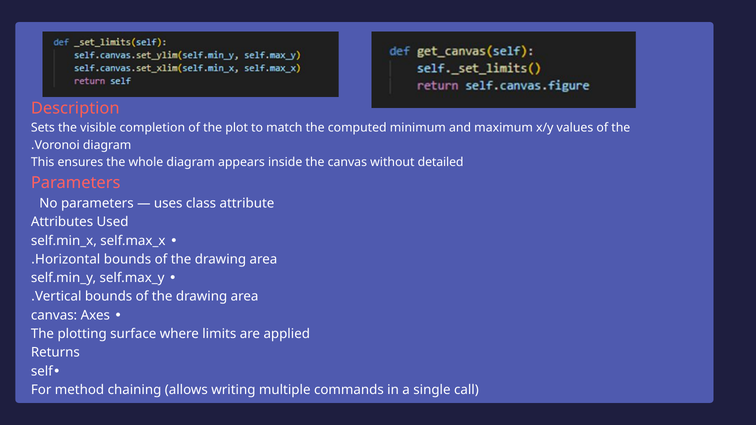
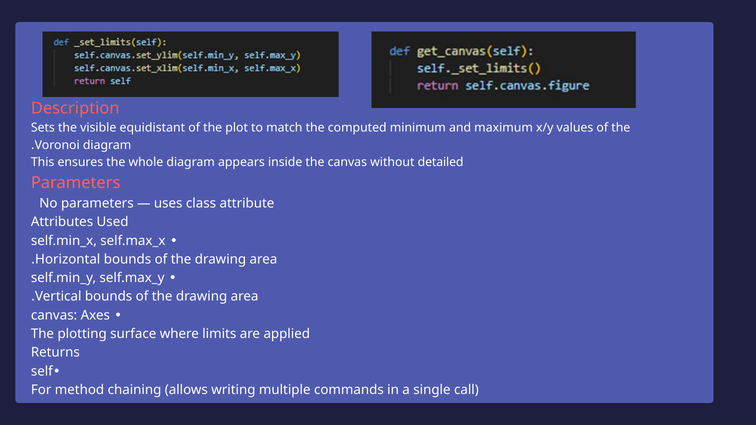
completion: completion -> equidistant (152, 128)
